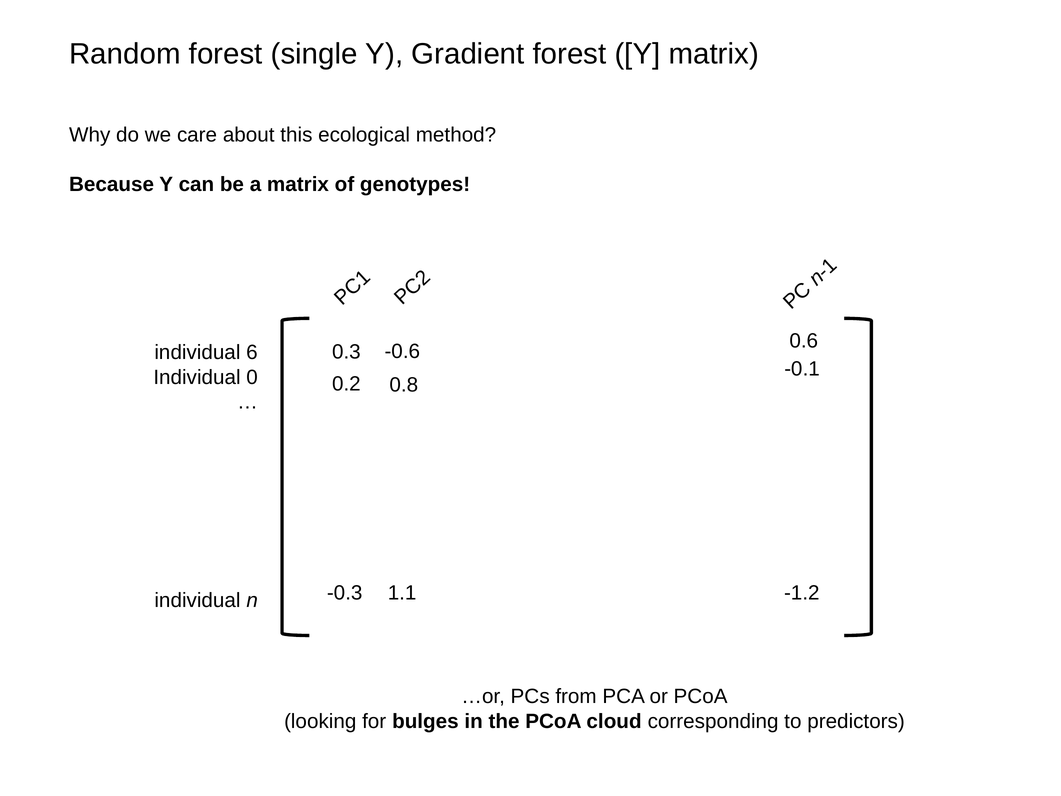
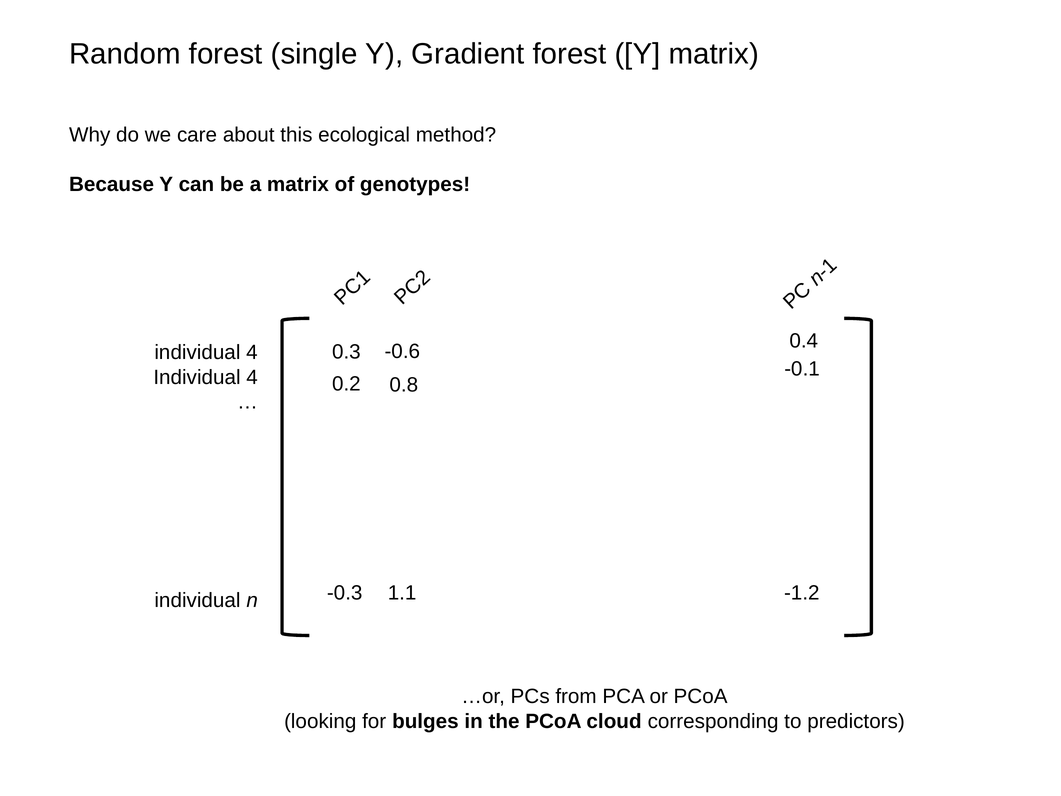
0.6: 0.6 -> 0.4 (804, 341)
6: 6 -> 4 (252, 352)
0: 0 -> 4 (252, 377)
